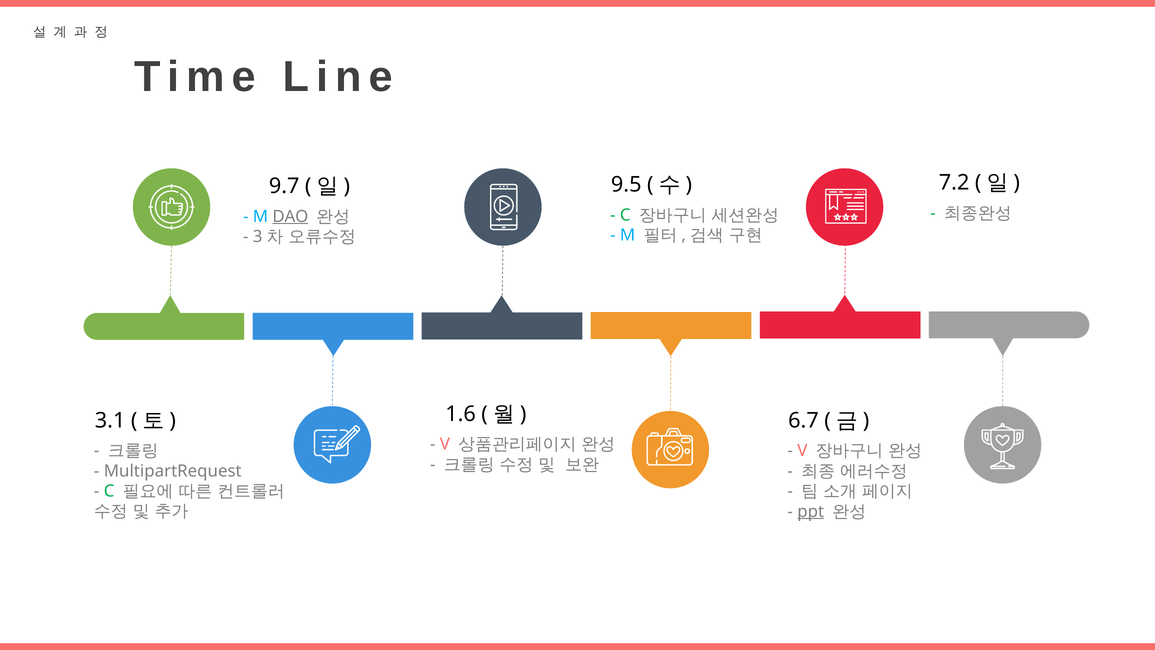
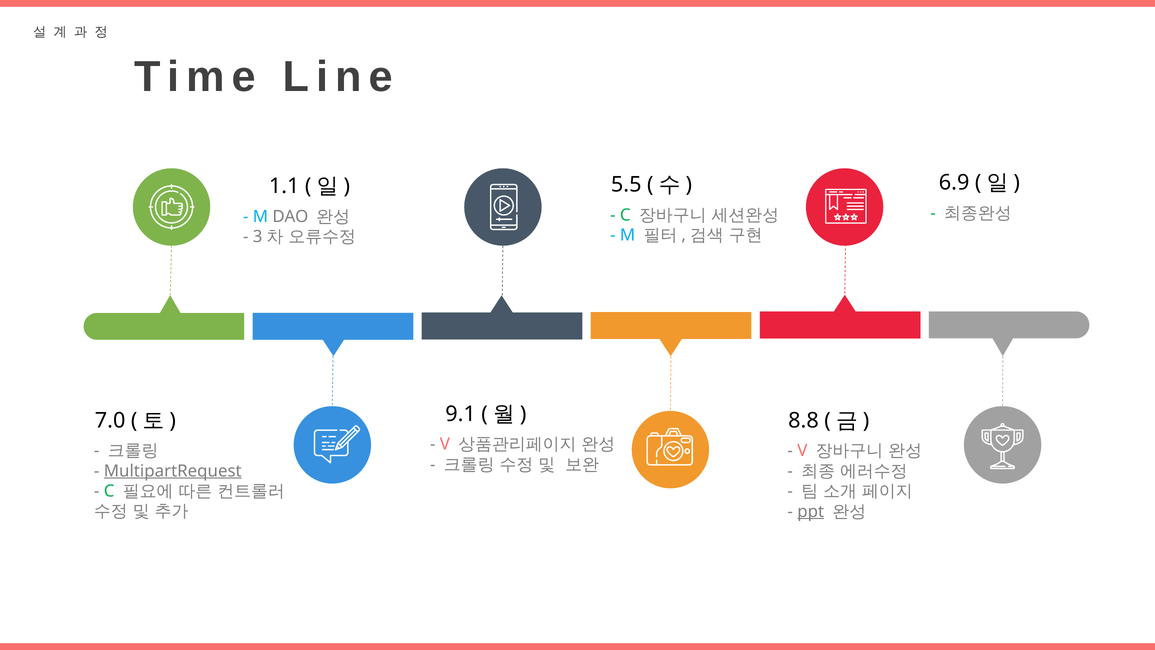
7.2: 7.2 -> 6.9 (954, 183)
9.5: 9.5 -> 5.5 (626, 185)
9.7: 9.7 -> 1.1 (284, 186)
DAO underline: present -> none (290, 216)
1.6: 1.6 -> 9.1 (461, 414)
3.1: 3.1 -> 7.0 (110, 420)
6.7: 6.7 -> 8.8 (804, 420)
MultipartRequest underline: none -> present (173, 471)
